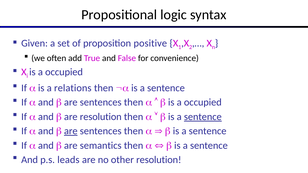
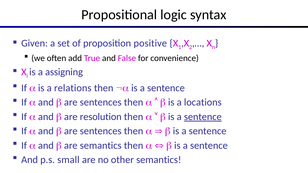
occupied: occupied -> assigning (64, 72)
occupied: occupied -> locations (203, 102)
are underline: present -> none (71, 131)
leads: leads -> small (68, 160)
other resolution: resolution -> semantics (159, 160)
